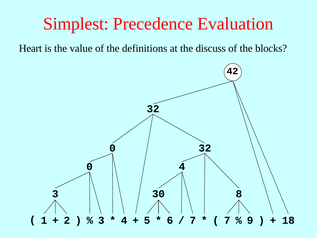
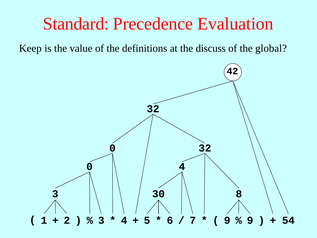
Simplest: Simplest -> Standard (76, 24)
Heart: Heart -> Keep (30, 48)
blocks: blocks -> global (271, 48)
7: 7 -> 9 (227, 220)
18: 18 -> 54 (288, 220)
